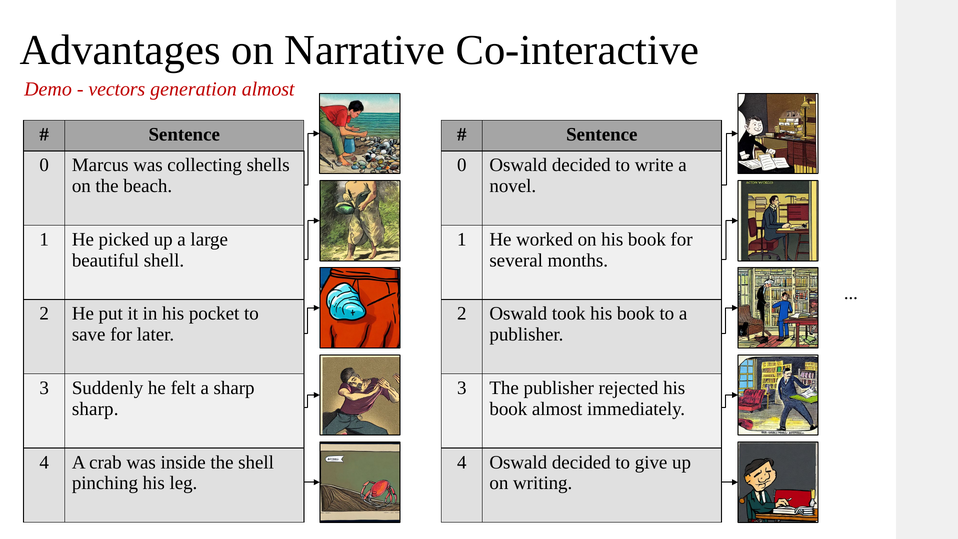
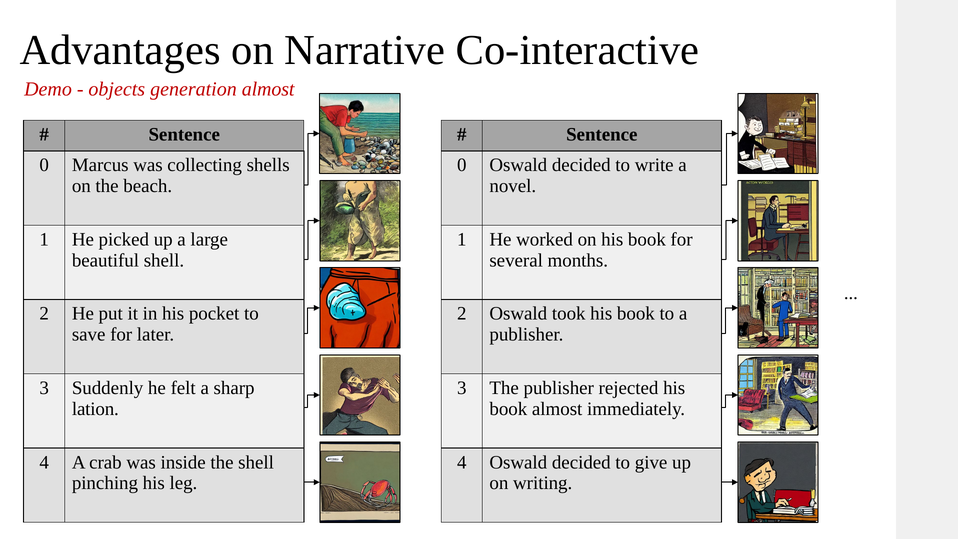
vectors: vectors -> objects (117, 89)
sharp: sharp -> lation (95, 409)
